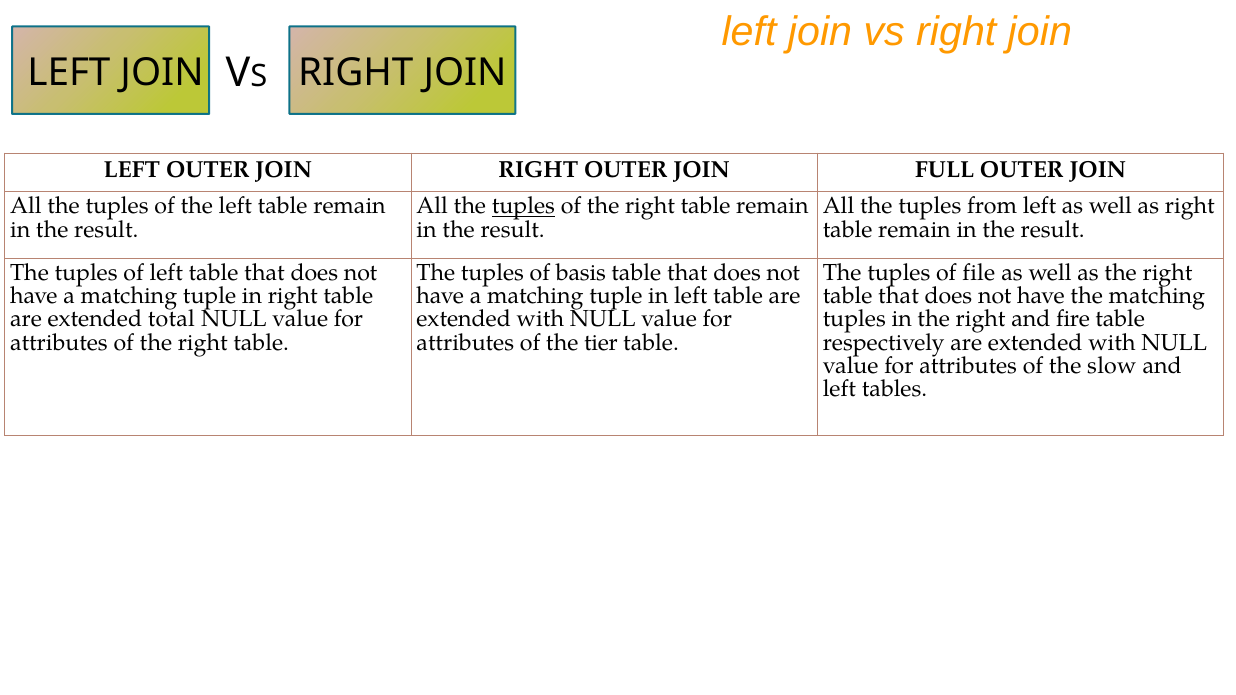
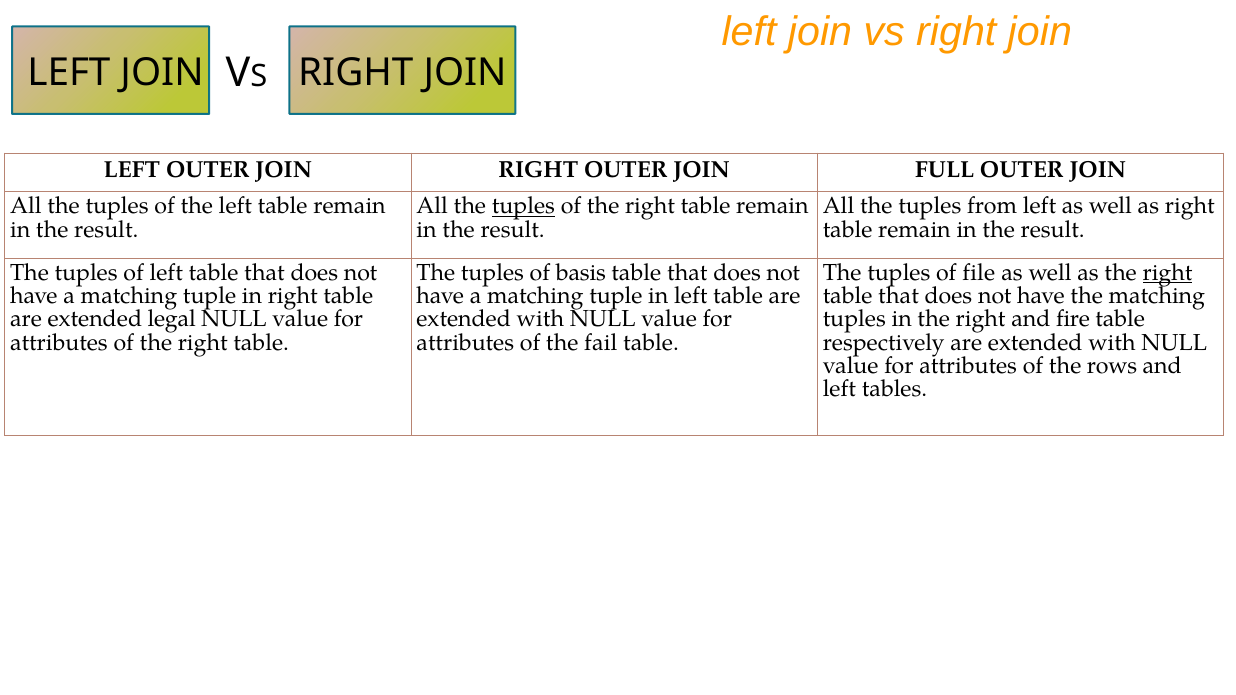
right underline: none -> present (1168, 273)
total: total -> legal (172, 319)
tier: tier -> fail (601, 343)
slow: slow -> rows (1112, 366)
